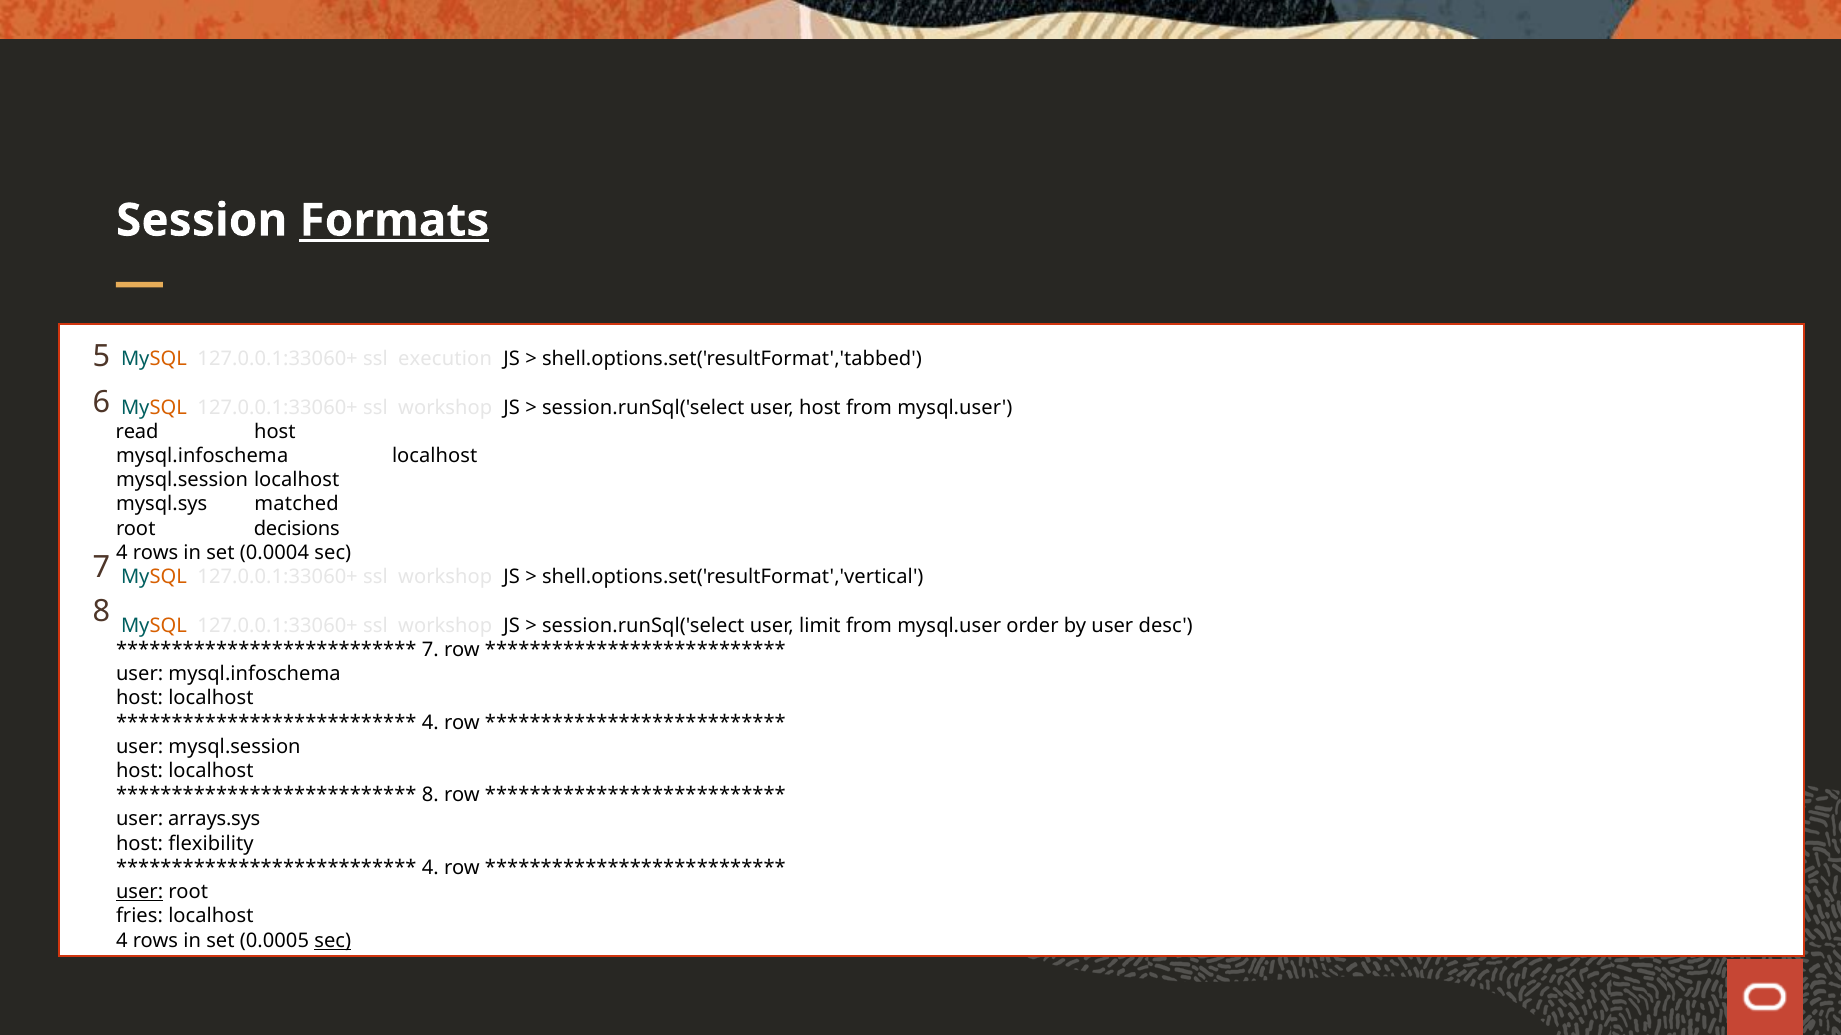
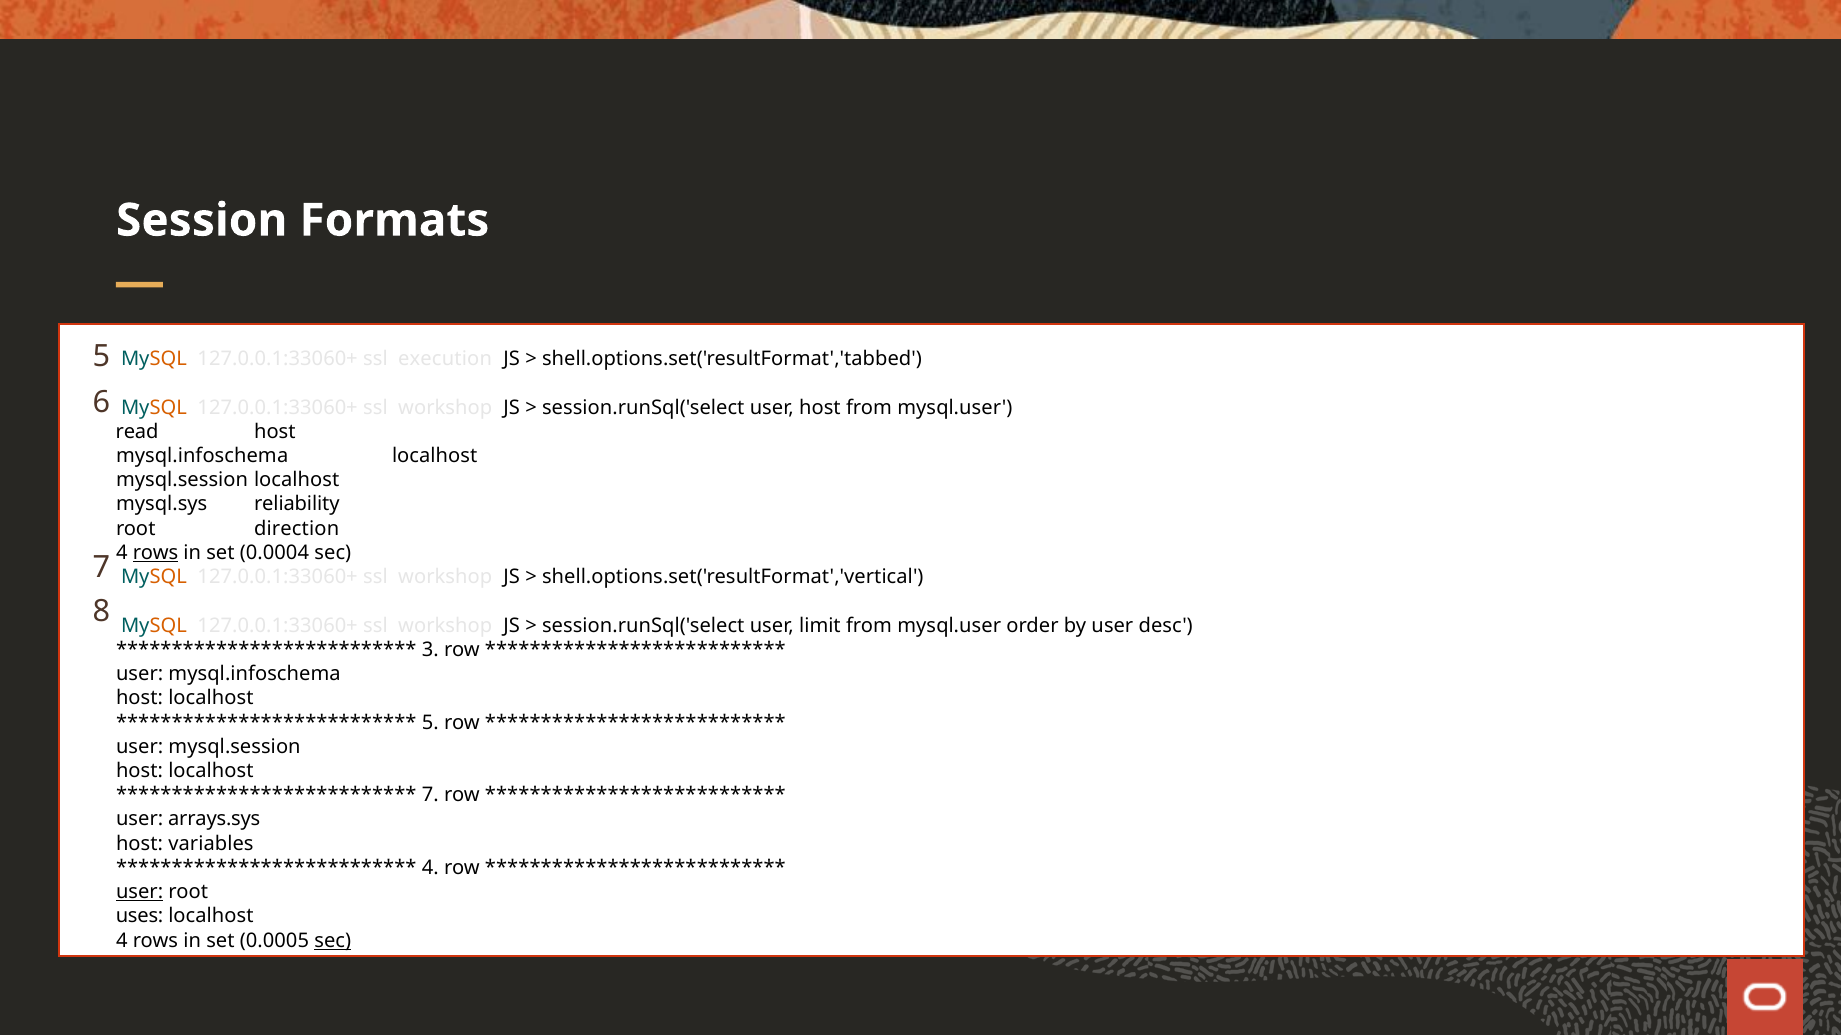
Formats underline: present -> none (394, 221)
matched: matched -> reliability (297, 505)
decisions: decisions -> direction (297, 529)
rows underline: none -> present (155, 553)
7: 7 -> 3 (430, 650)
4: 4 -> 5 (430, 723)
8: 8 -> 7 (430, 796)
flexibility: flexibility -> variables (211, 844)
fries: fries -> uses (140, 917)
